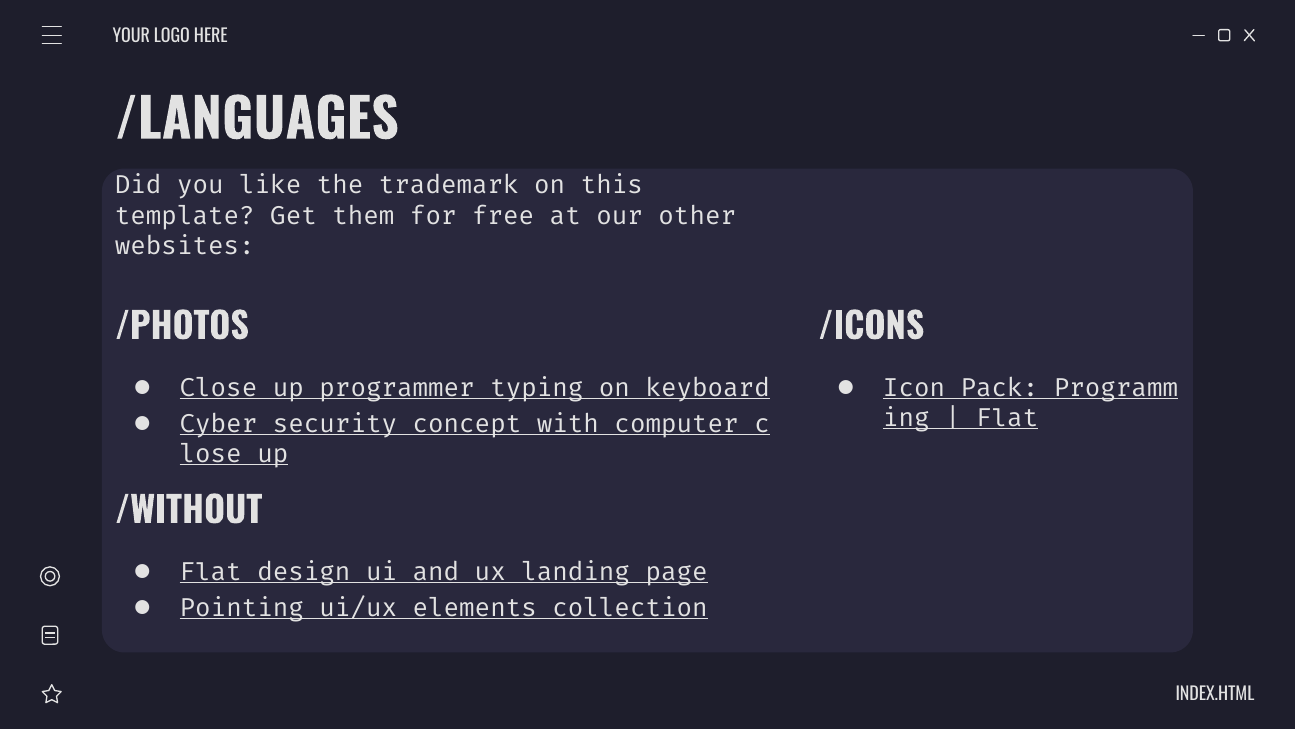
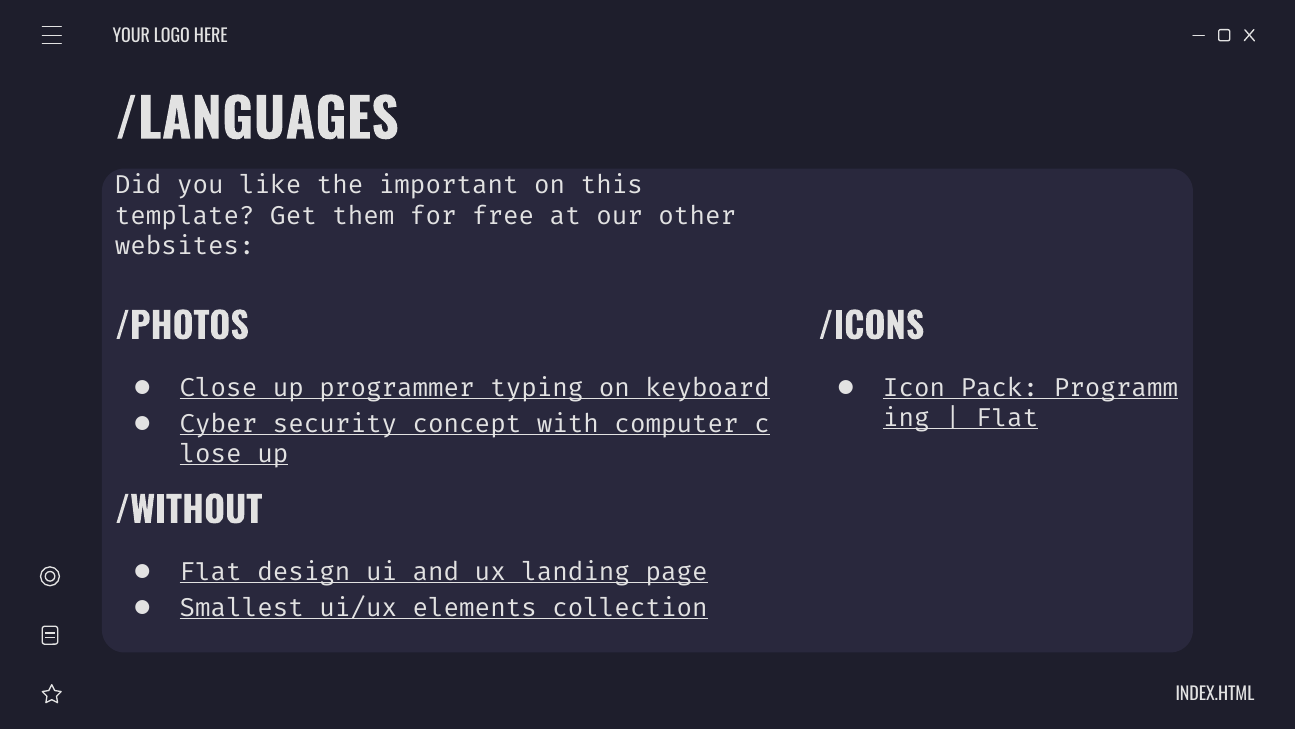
trademark: trademark -> important (449, 185)
Pointing: Pointing -> Smallest (242, 608)
